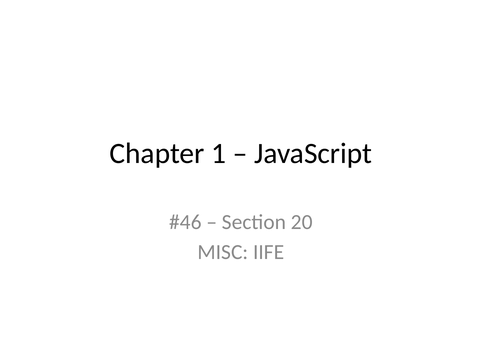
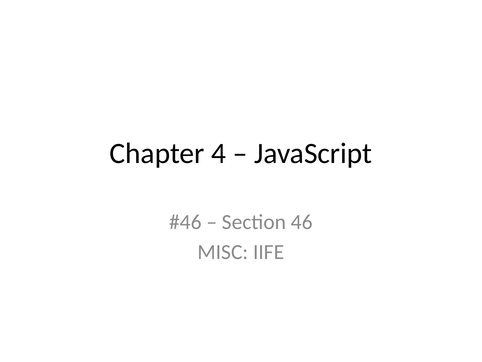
1: 1 -> 4 (219, 153)
20: 20 -> 46 (302, 222)
